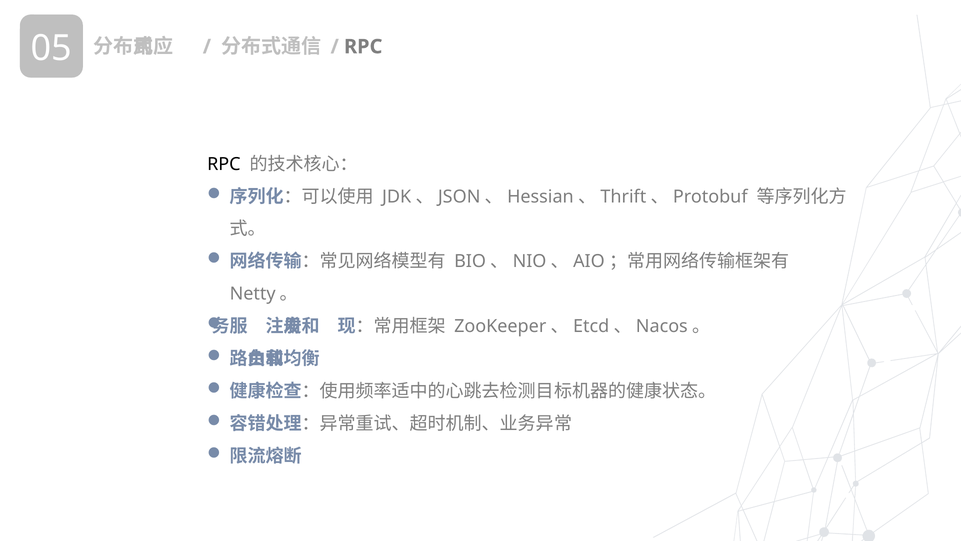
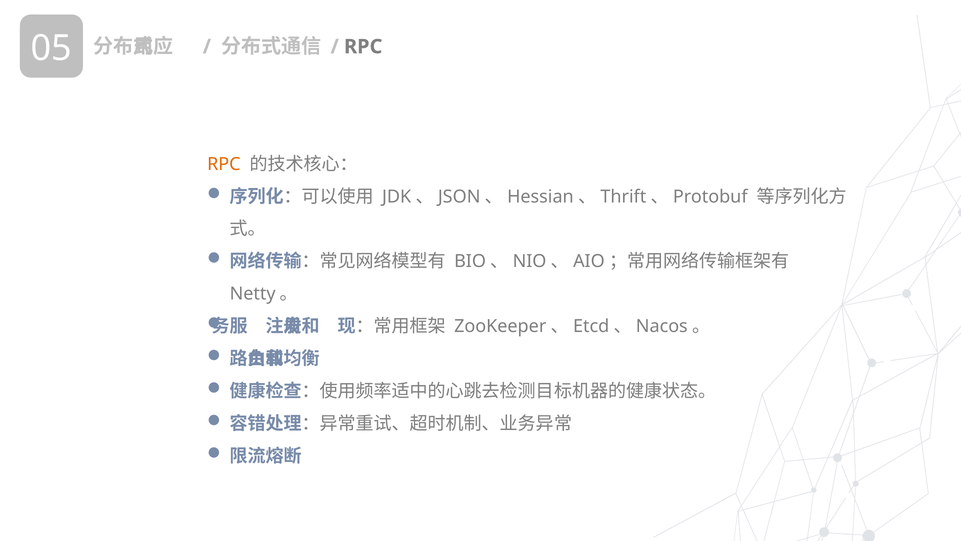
RPC colour: black -> orange (224, 164)
